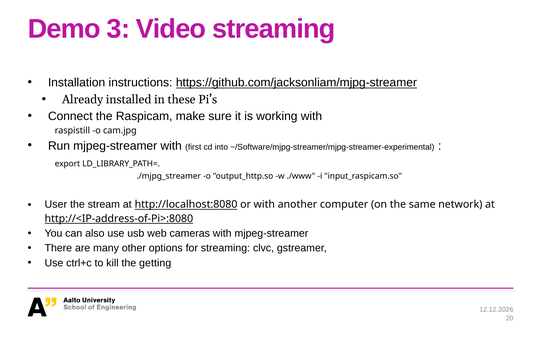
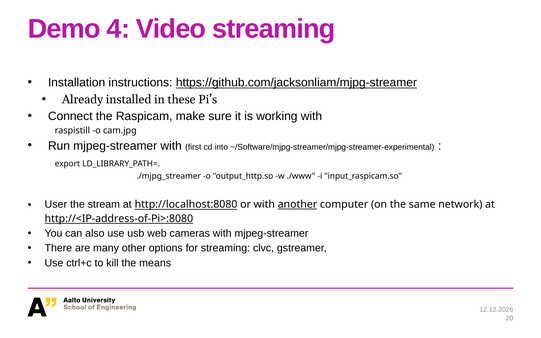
3: 3 -> 4 (118, 29)
another underline: none -> present (297, 204)
getting: getting -> means (155, 263)
